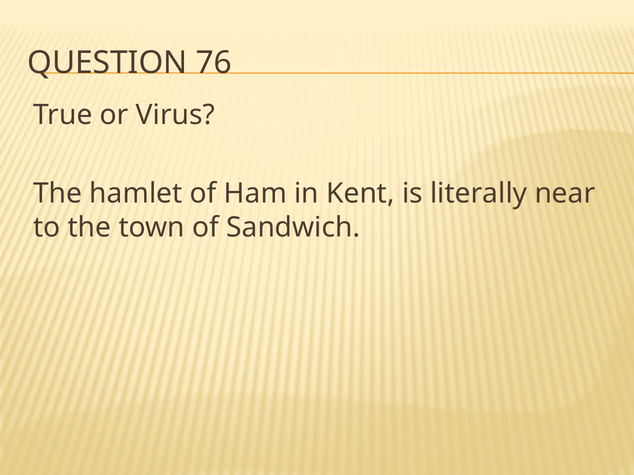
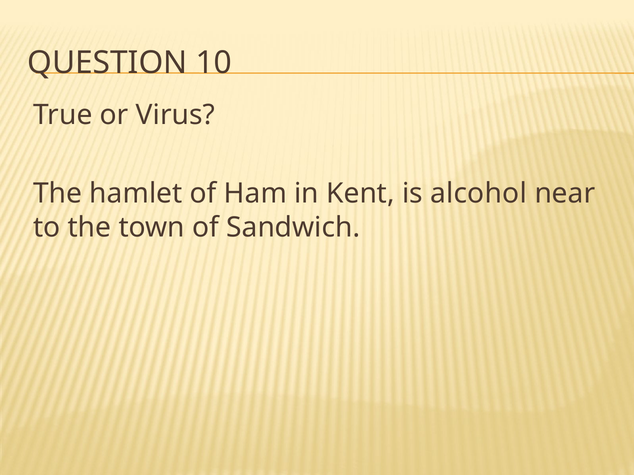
76: 76 -> 10 (214, 63)
literally: literally -> alcohol (479, 194)
